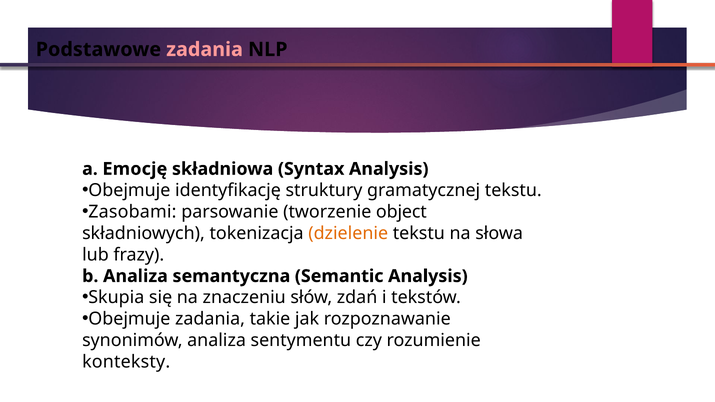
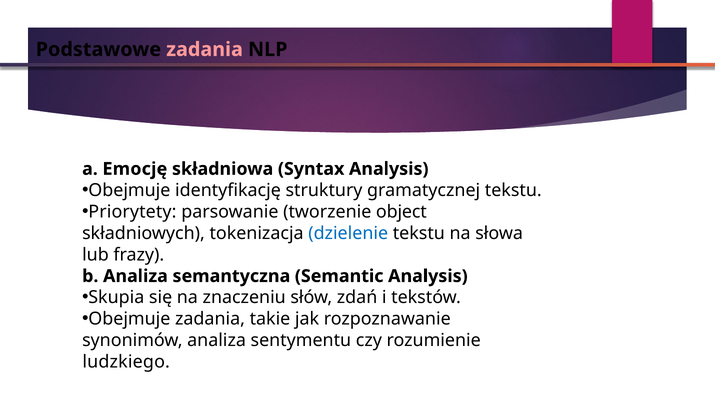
Zasobami: Zasobami -> Priorytety (132, 212)
dzielenie colour: orange -> blue (348, 233)
konteksty: konteksty -> ludzkiego (126, 362)
